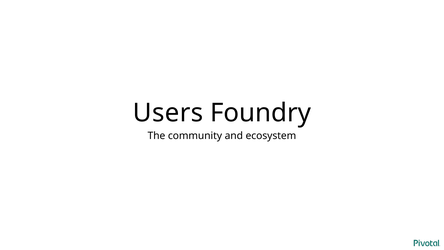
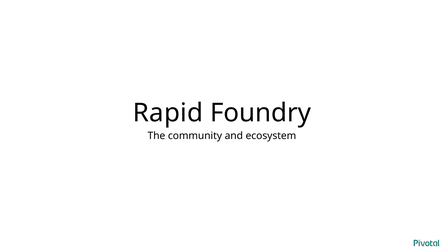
Users: Users -> Rapid (168, 113)
